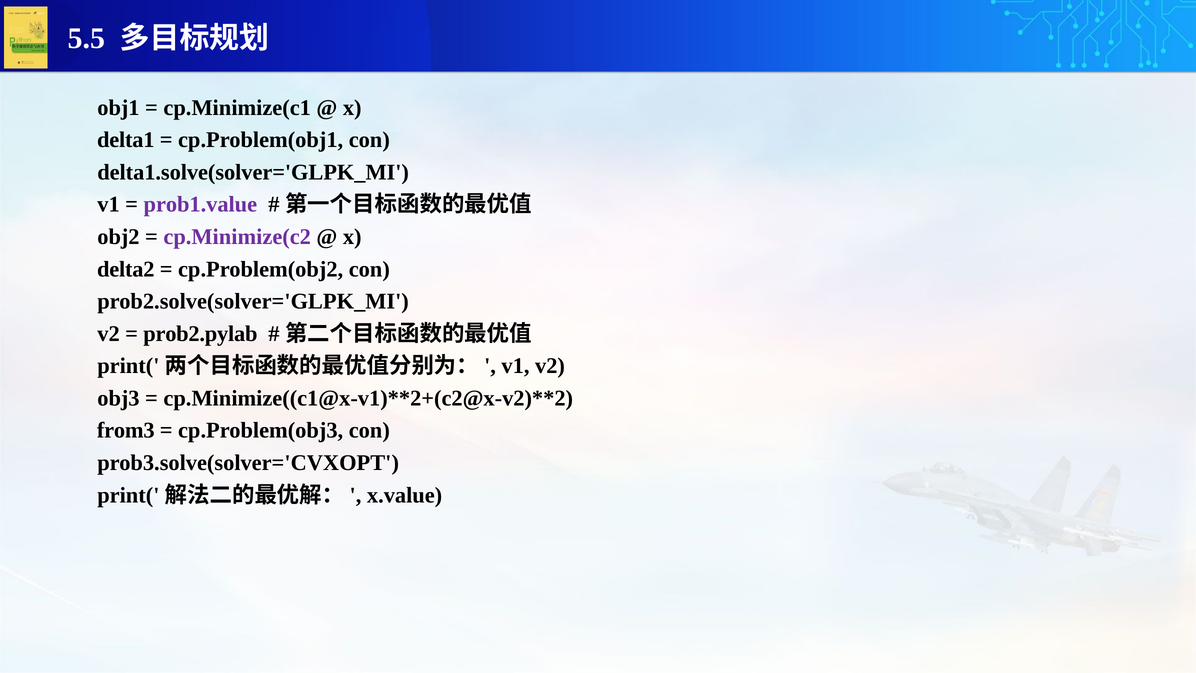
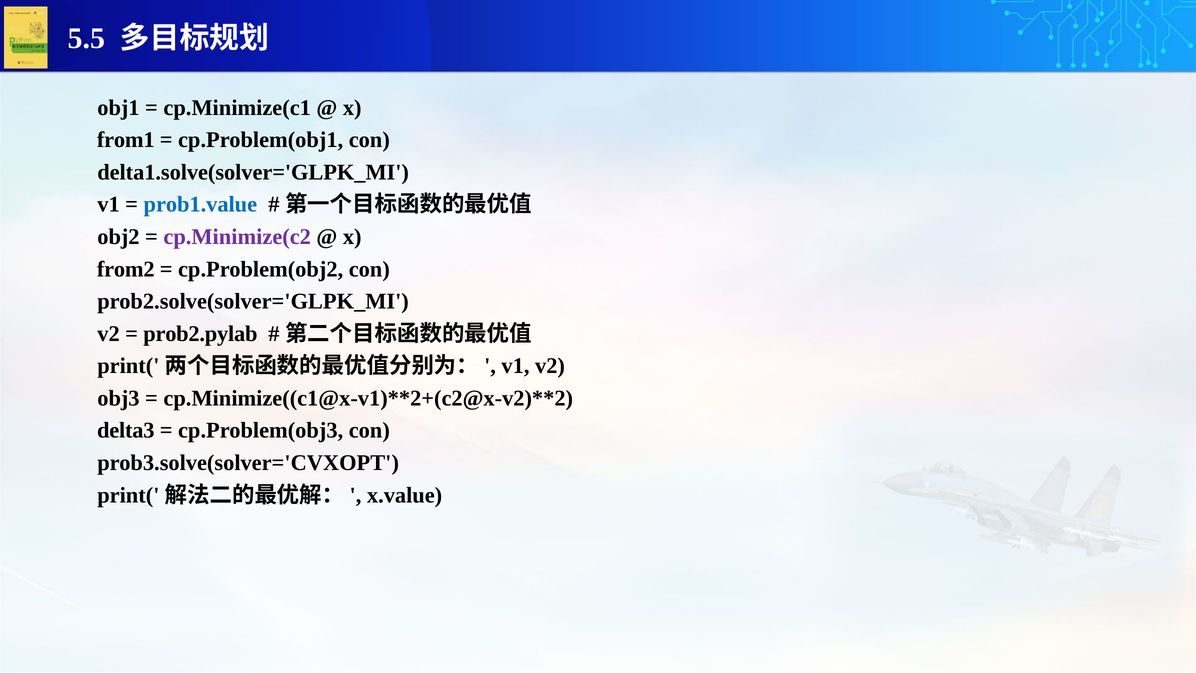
delta1: delta1 -> from1 (126, 140)
prob1.value colour: purple -> blue (200, 204)
delta2: delta2 -> from2 (126, 269)
from3: from3 -> delta3 (126, 430)
